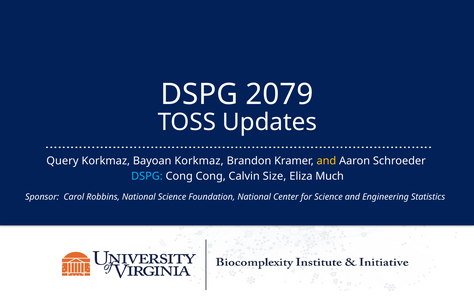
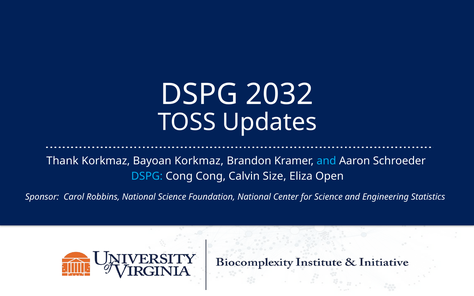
2079: 2079 -> 2032 (279, 94)
Query: Query -> Thank (62, 161)
and colour: yellow -> light blue (326, 161)
Much: Much -> Open (330, 176)
